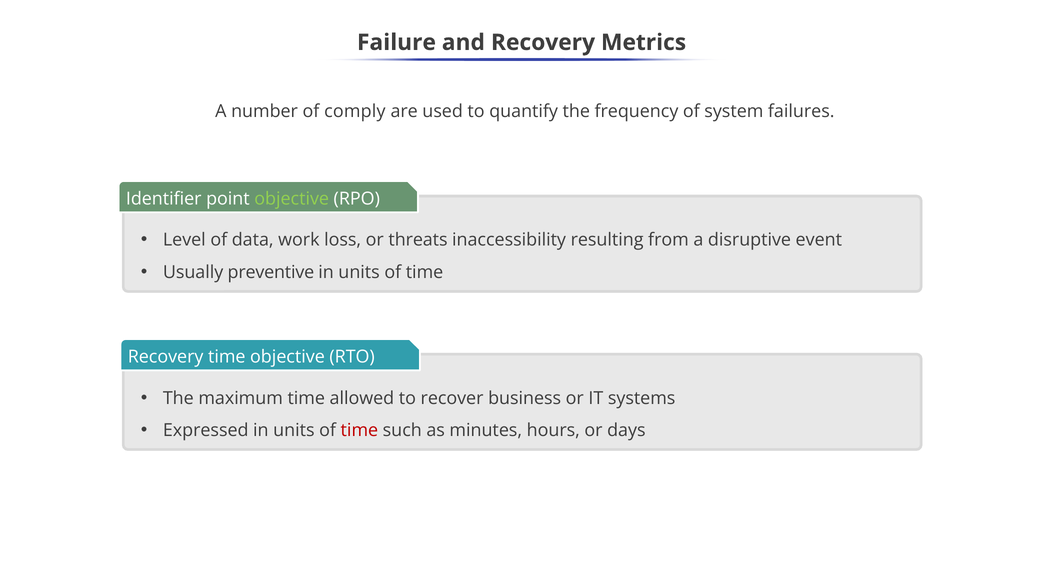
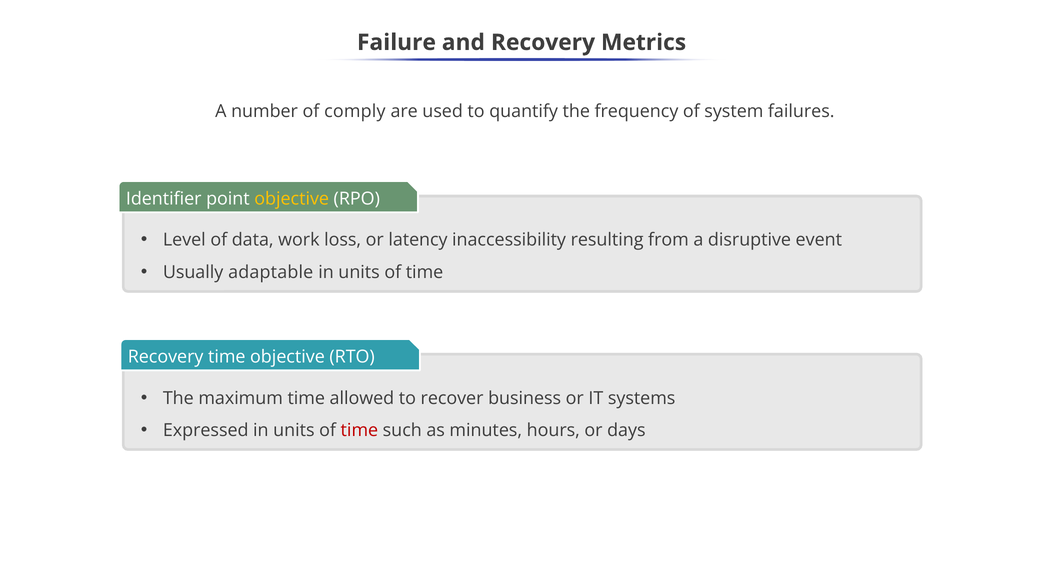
objective colour: light green -> yellow (292, 199)
threats: threats -> latency (418, 240)
preventive: preventive -> adaptable (271, 273)
